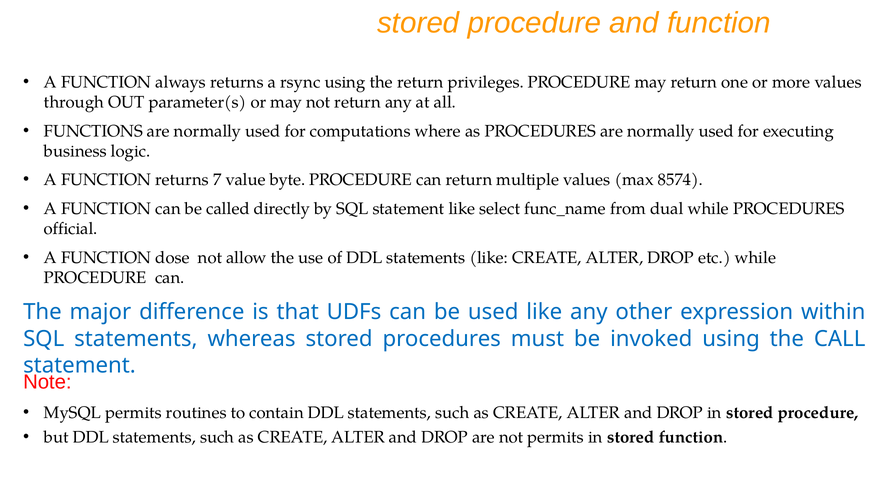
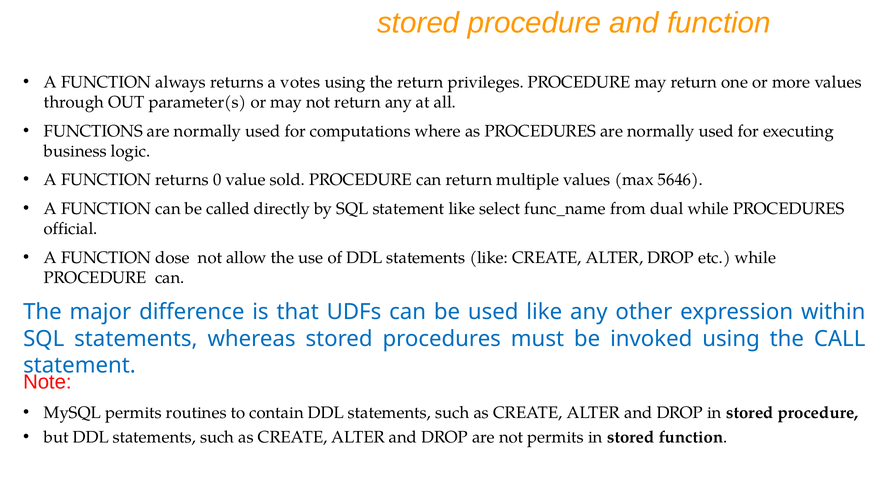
rsync: rsync -> votes (300, 82)
7: 7 -> 0 (217, 180)
byte: byte -> sold (287, 180)
8574: 8574 -> 5646 (680, 180)
